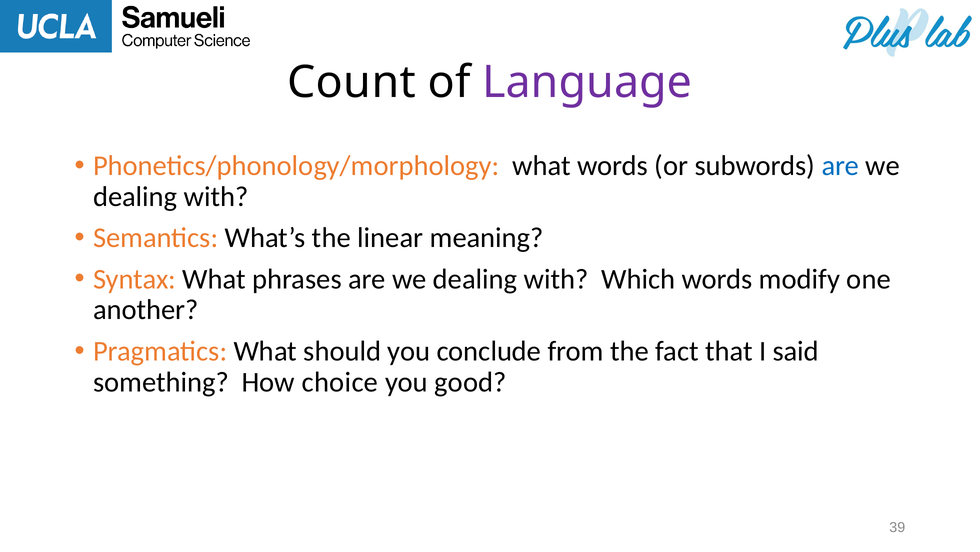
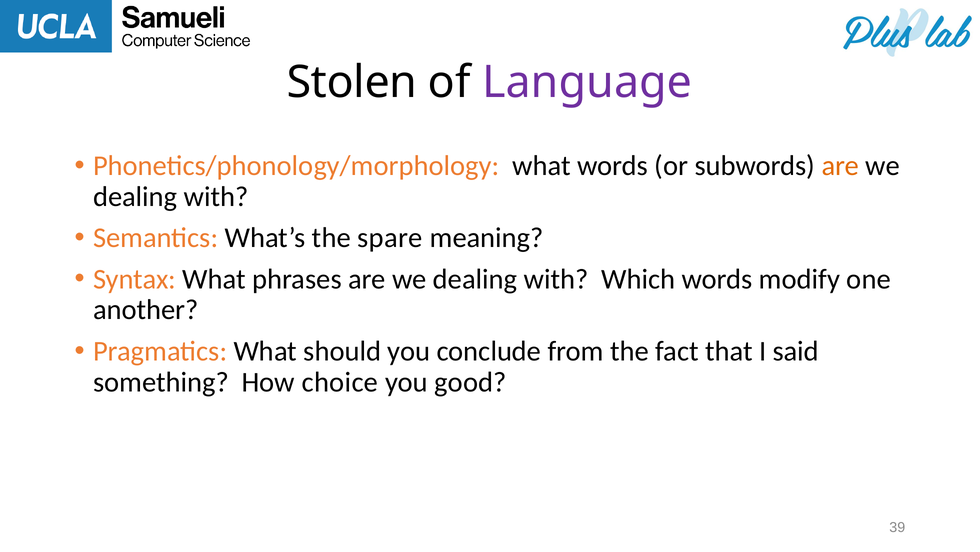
Count: Count -> Stolen (352, 82)
are colour: blue -> orange (840, 166)
linear: linear -> spare (390, 238)
